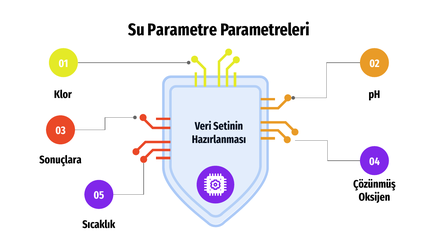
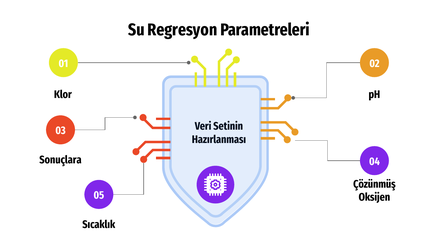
Parametre: Parametre -> Regresyon (182, 30)
